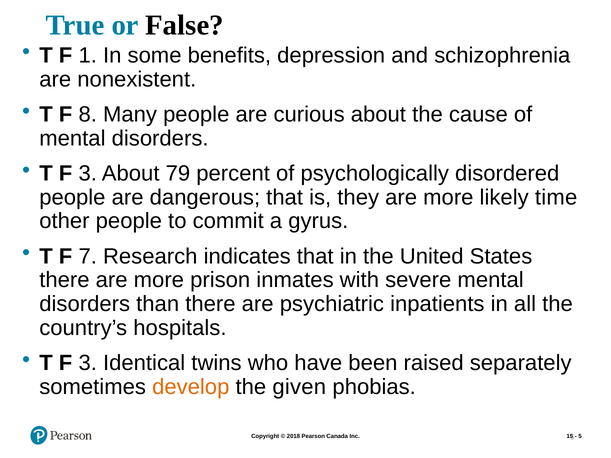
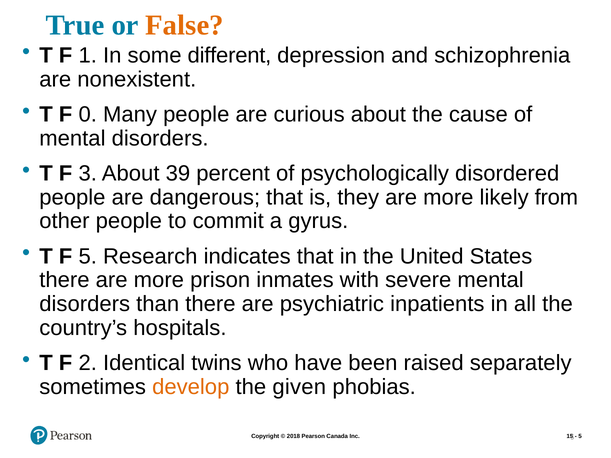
False colour: black -> orange (185, 25)
benefits: benefits -> different (229, 56)
8: 8 -> 0 (88, 115)
79: 79 -> 39 (178, 174)
time: time -> from (556, 197)
F 7: 7 -> 5 (88, 257)
3: 3 -> 2 (88, 363)
